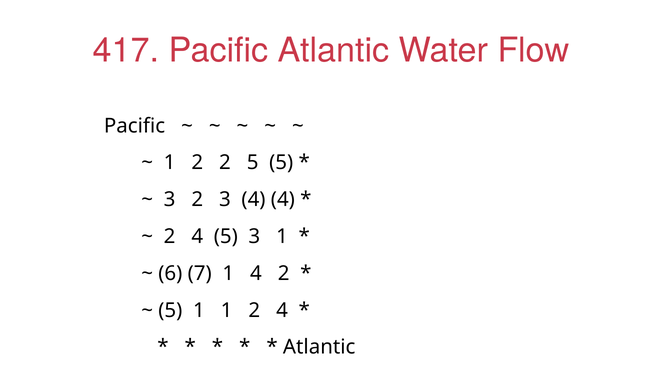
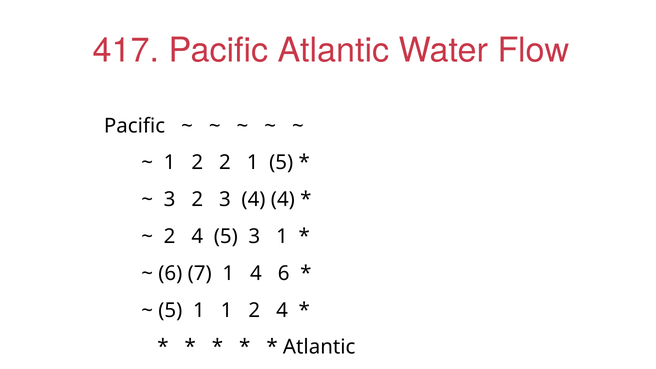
2 5: 5 -> 1 (253, 163)
4 2: 2 -> 6 (284, 273)
